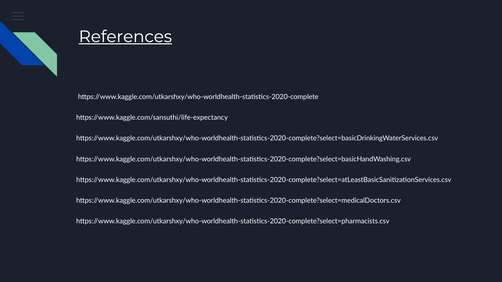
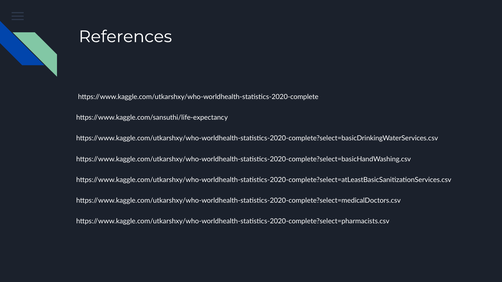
References underline: present -> none (125, 37)
